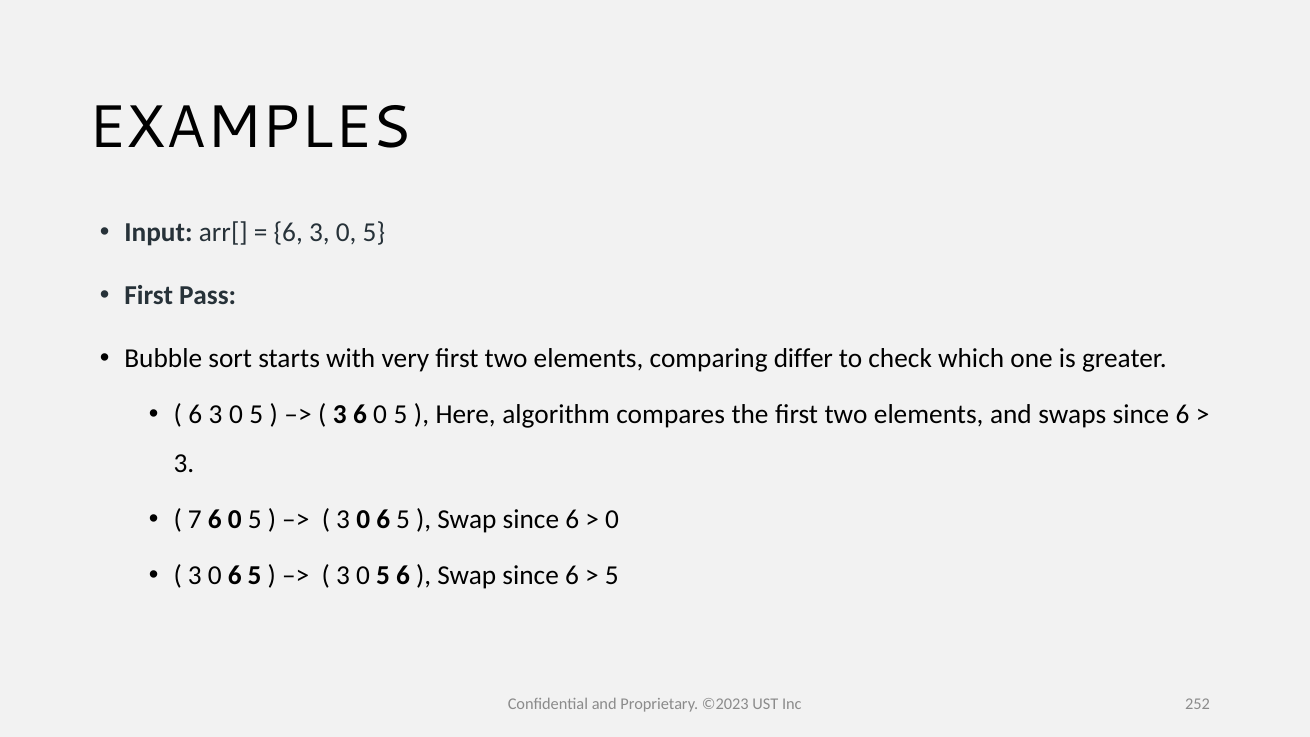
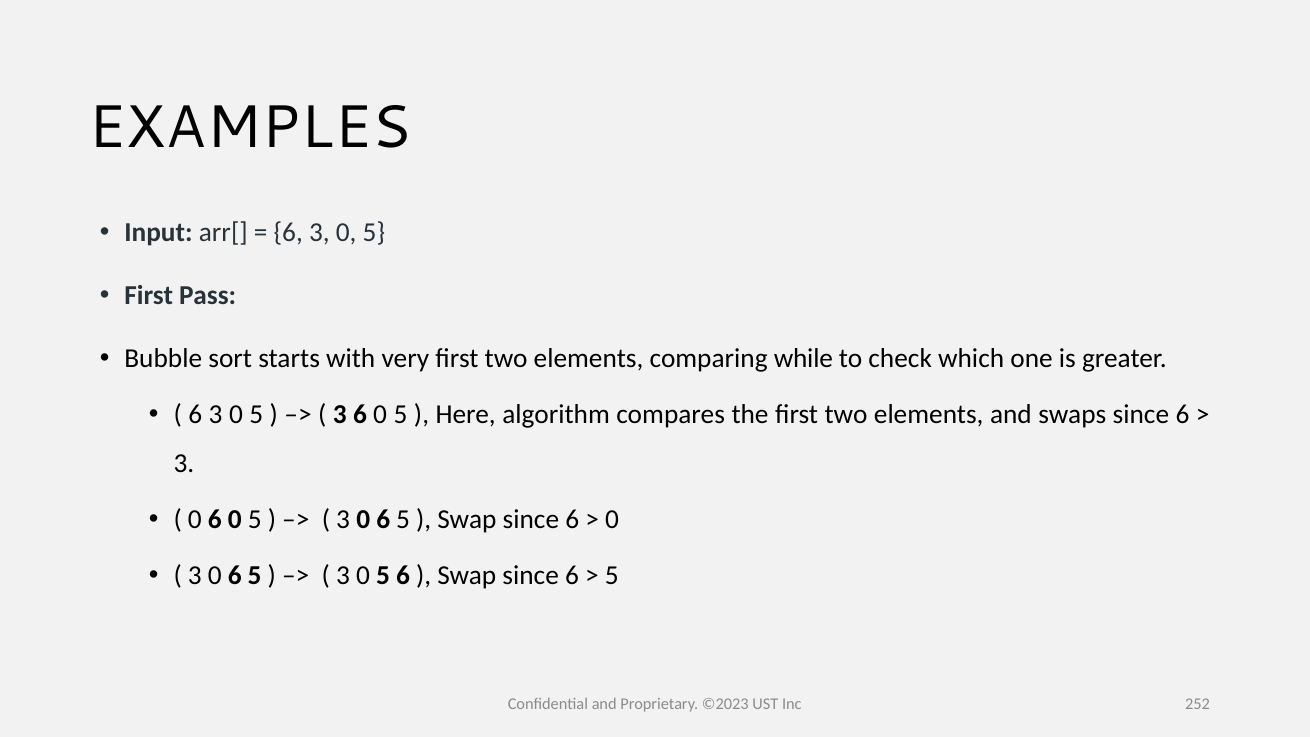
differ: differ -> while (803, 359)
7: 7 -> 0 (195, 520)
